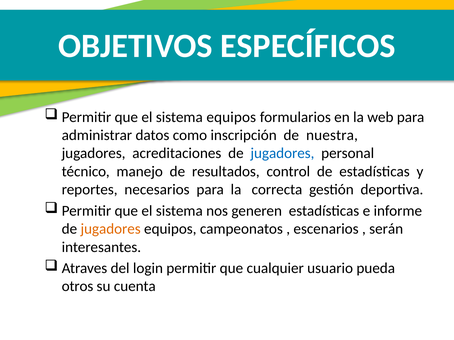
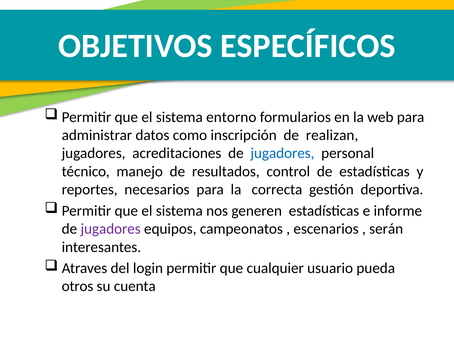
sistema equipos: equipos -> entorno (231, 117)
nuestra: nuestra -> realizan (332, 135)
jugadores colour: orange -> purple (111, 229)
